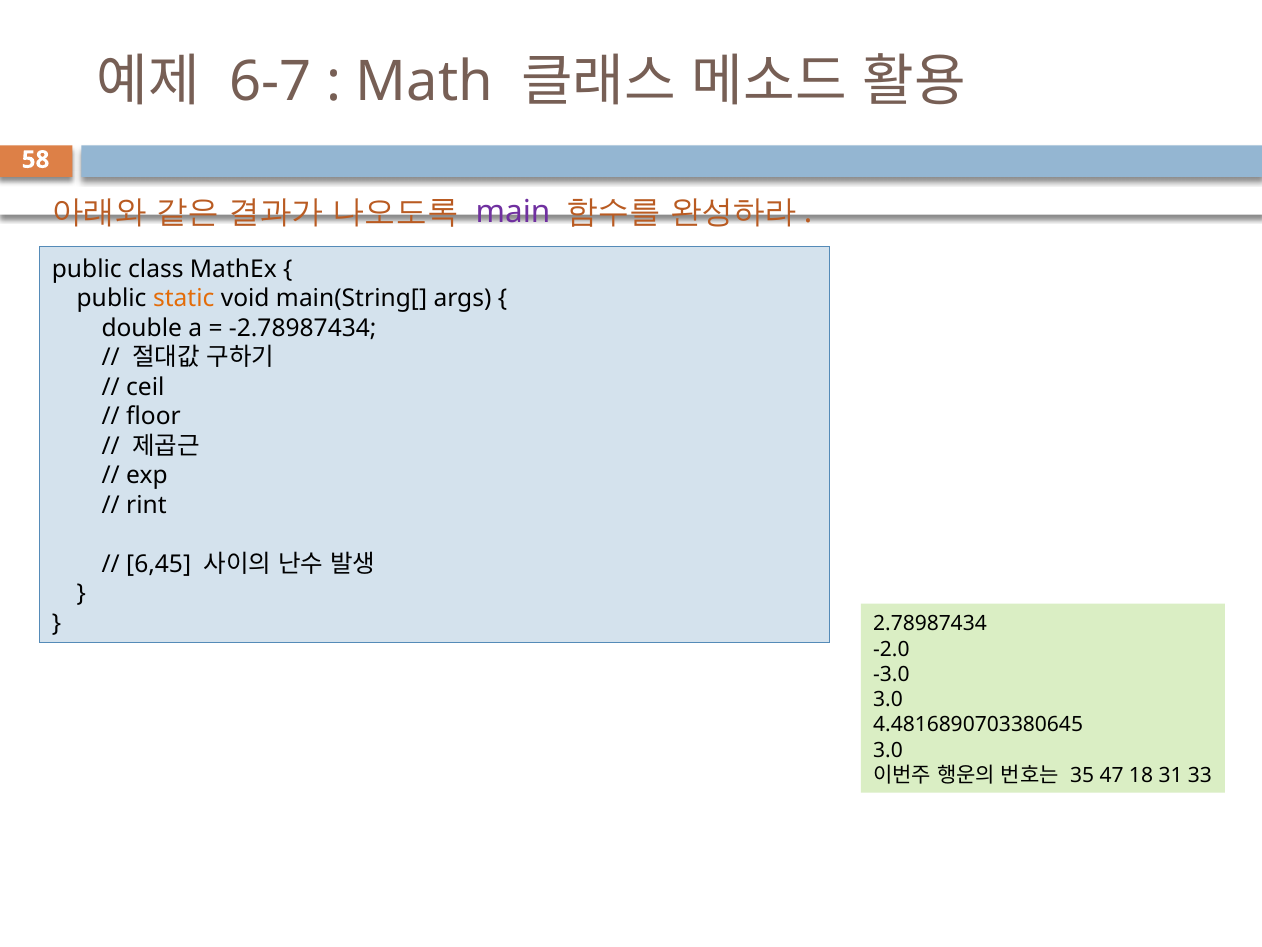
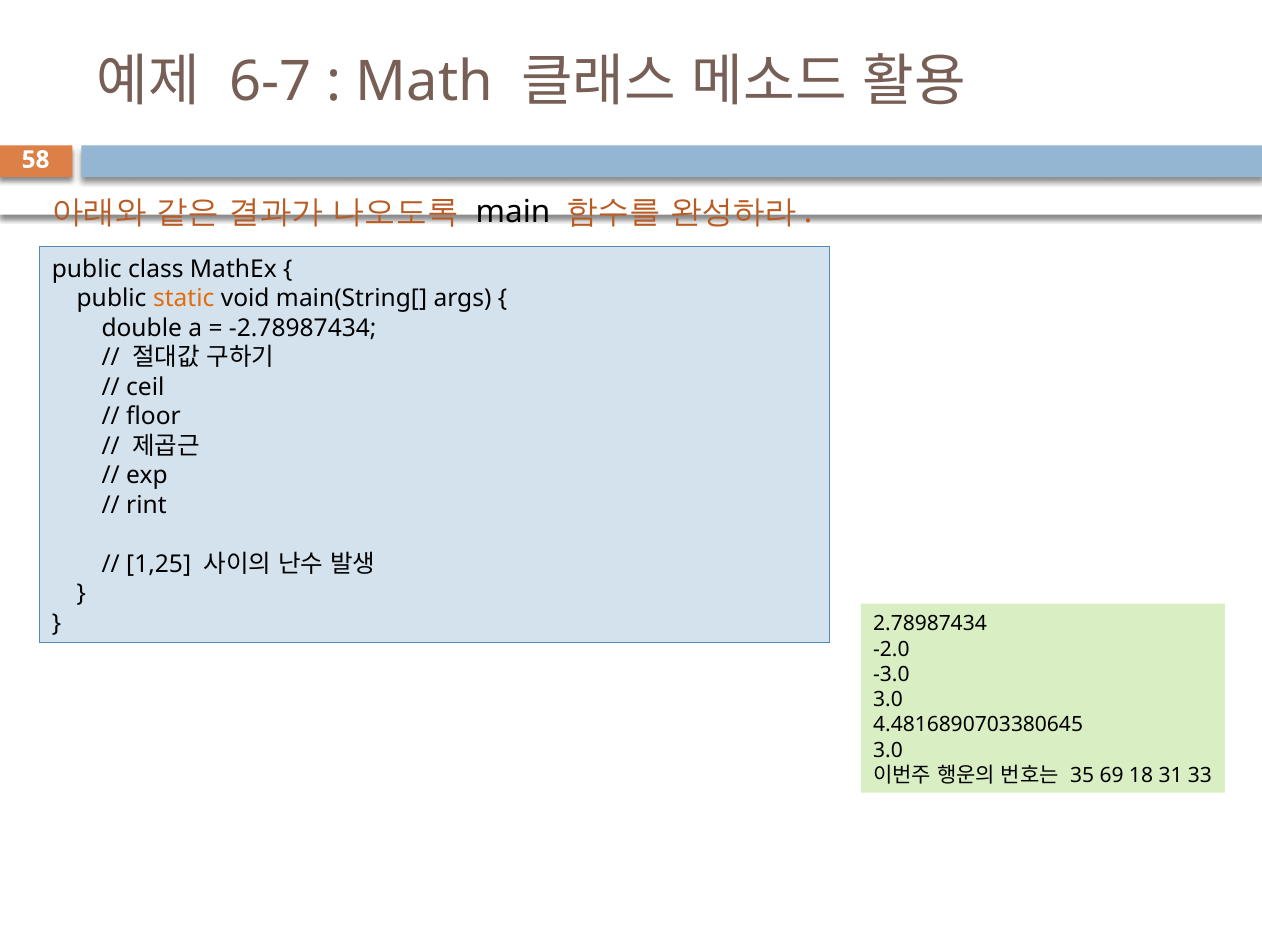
main colour: purple -> black (513, 212)
6,45: 6,45 -> 1,25 (159, 564)
47: 47 -> 69 (1112, 775)
